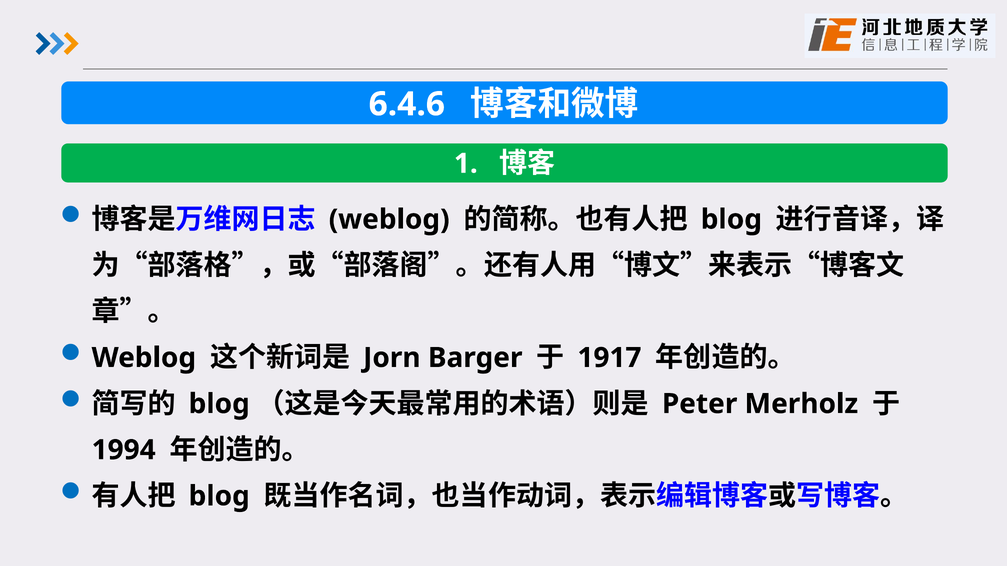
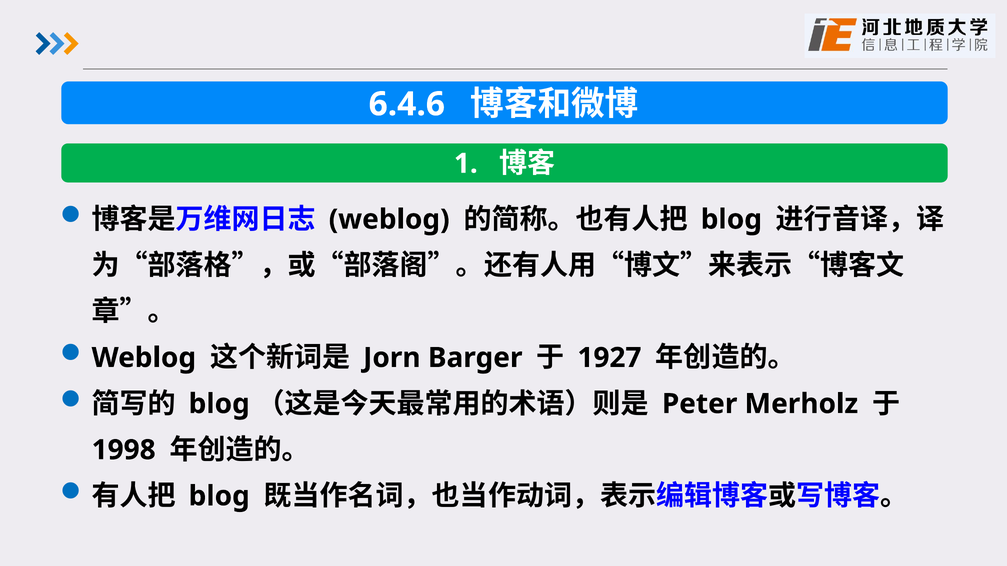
1917: 1917 -> 1927 (609, 358)
1994: 1994 -> 1998 (124, 450)
